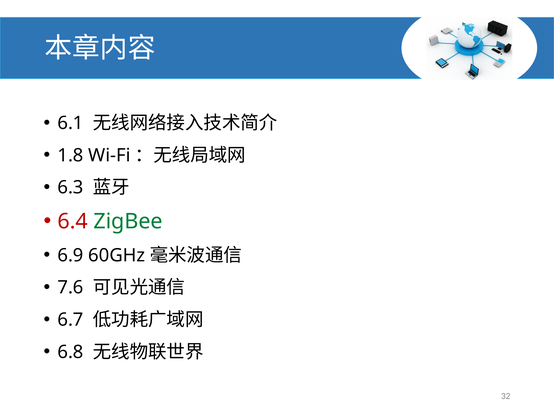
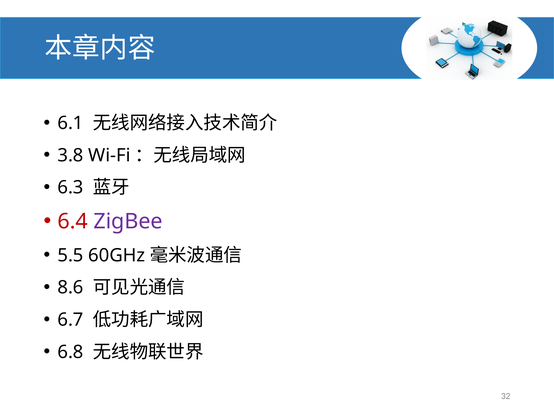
1.8: 1.8 -> 3.8 (71, 156)
ZigBee colour: green -> purple (128, 222)
6.9: 6.9 -> 5.5 (71, 256)
7.6: 7.6 -> 8.6 (71, 288)
